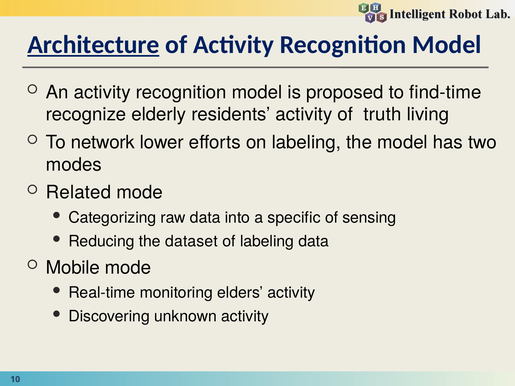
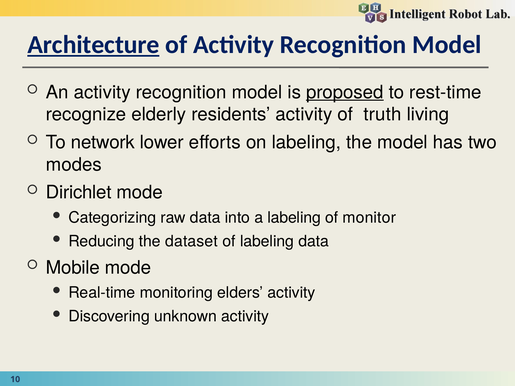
proposed underline: none -> present (345, 92)
find-time: find-time -> rest-time (445, 92)
Related: Related -> Dirichlet (79, 193)
a specific: specific -> labeling (294, 218)
sensing: sensing -> monitor (369, 218)
